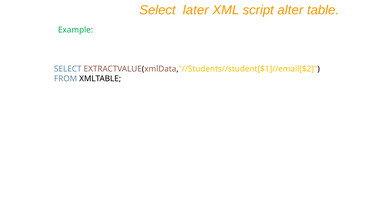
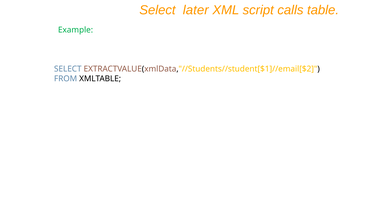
alter: alter -> calls (290, 10)
